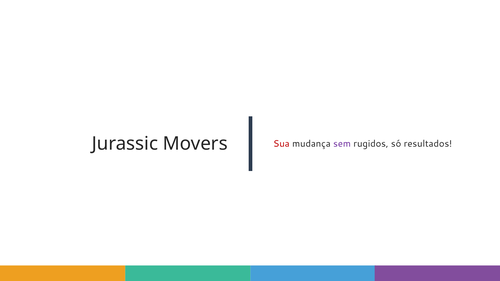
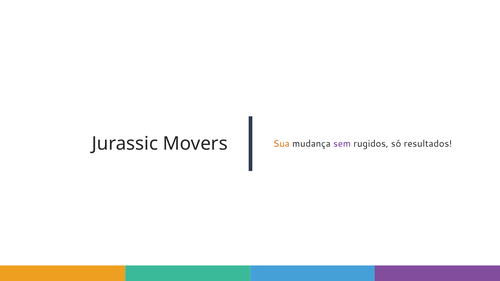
Sua colour: red -> orange (281, 144)
